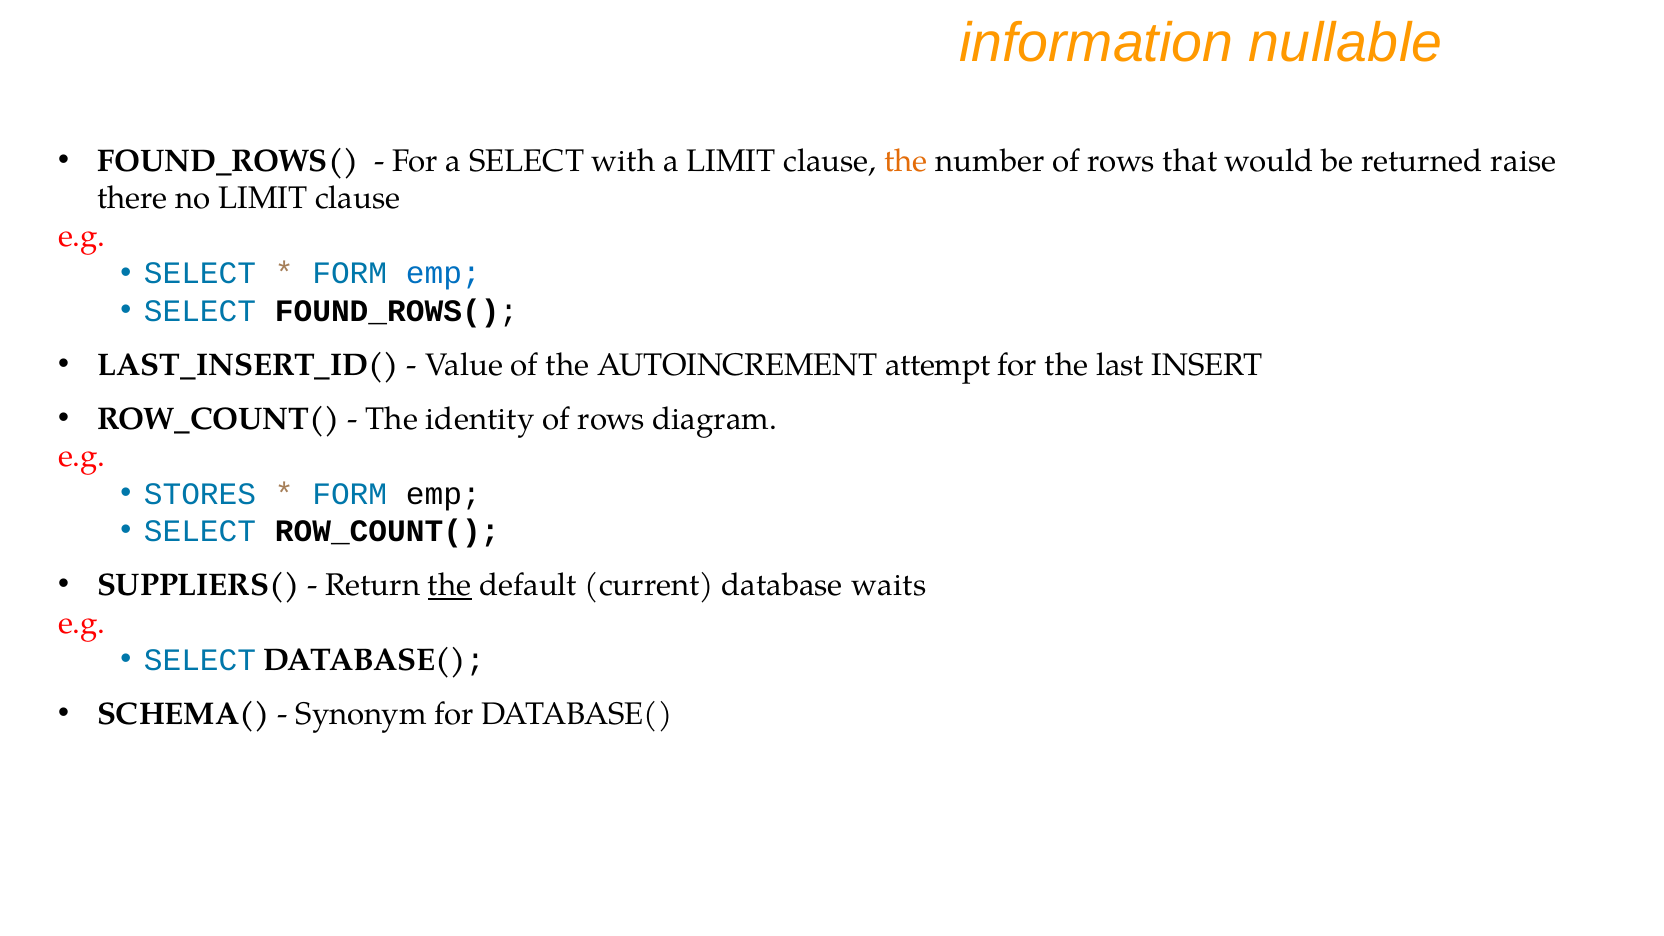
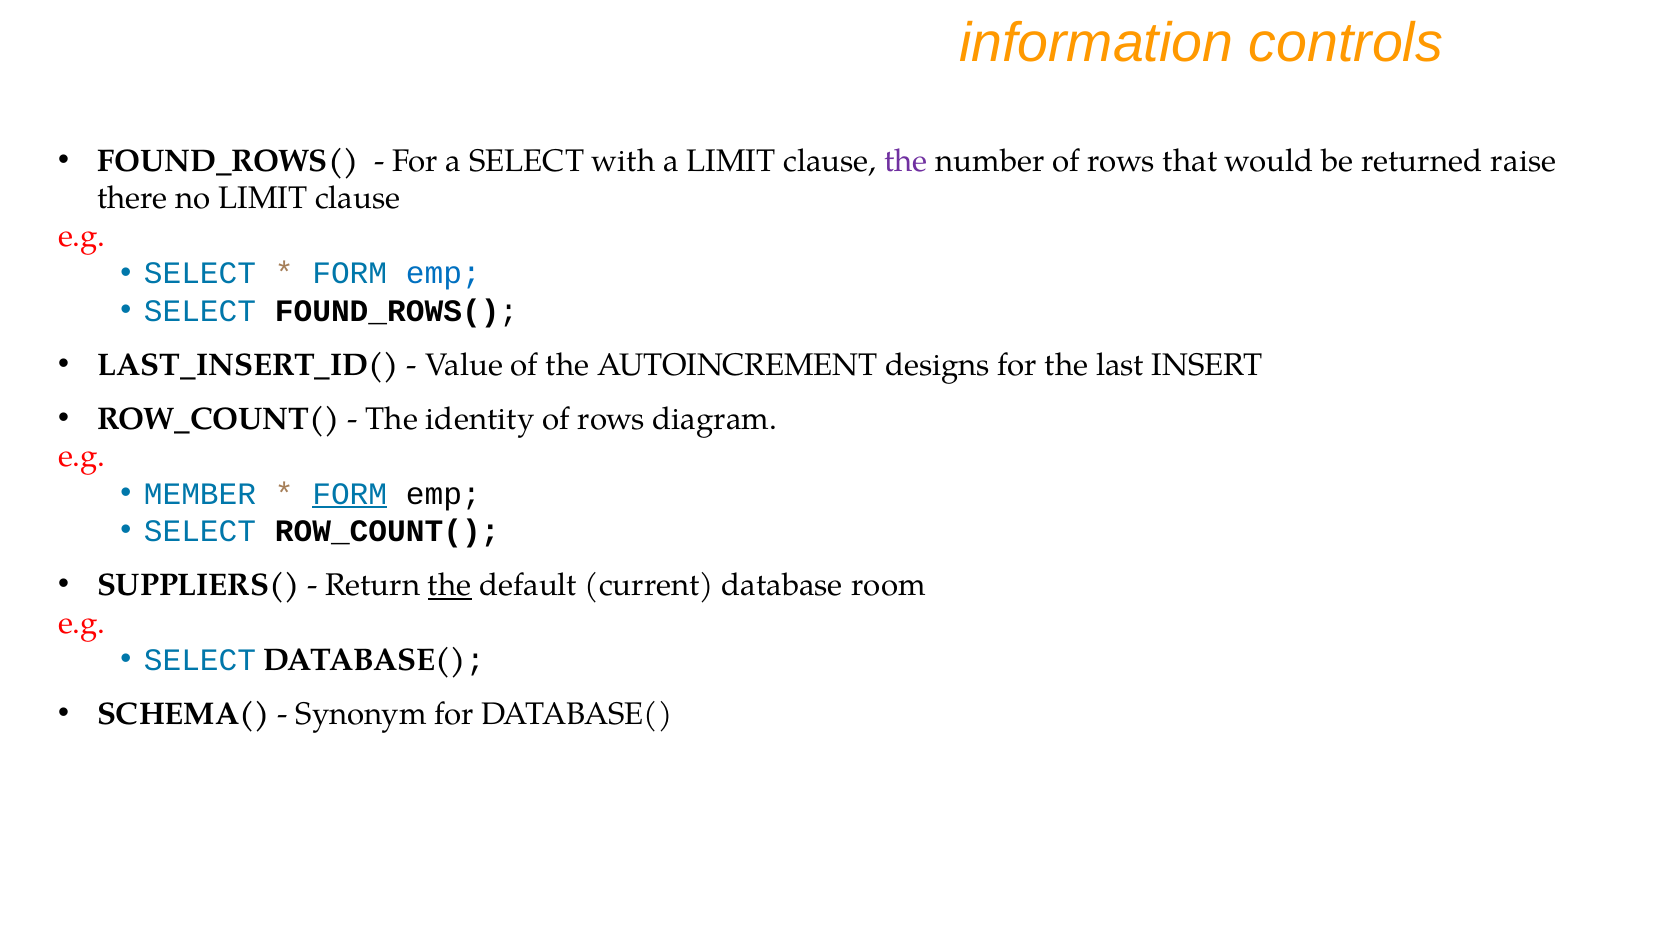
nullable: nullable -> controls (1346, 43)
the colour: orange -> purple (906, 161)
attempt: attempt -> designs (938, 365)
STORES: STORES -> MEMBER (200, 494)
FORM underline: none -> present (350, 494)
waits: waits -> room (889, 585)
